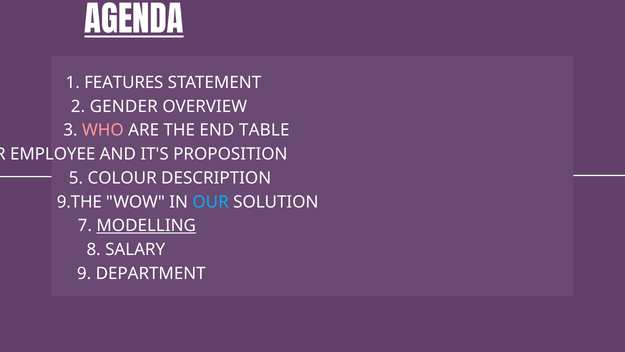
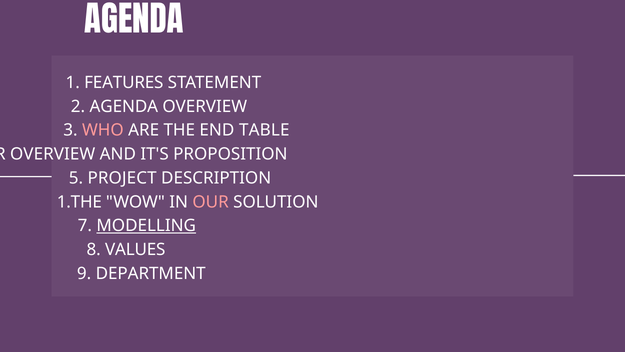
AGENDA underline: present -> none (134, 21)
2 GENDER: GENDER -> AGENDA (124, 106)
EMPLOYEE: EMPLOYEE -> OVERVIEW (53, 154)
COLOUR: COLOUR -> PROJECT (122, 178)
9.THE: 9.THE -> 1.THE (79, 202)
OUR colour: light blue -> pink (211, 202)
SALARY: SALARY -> VALUES (135, 249)
